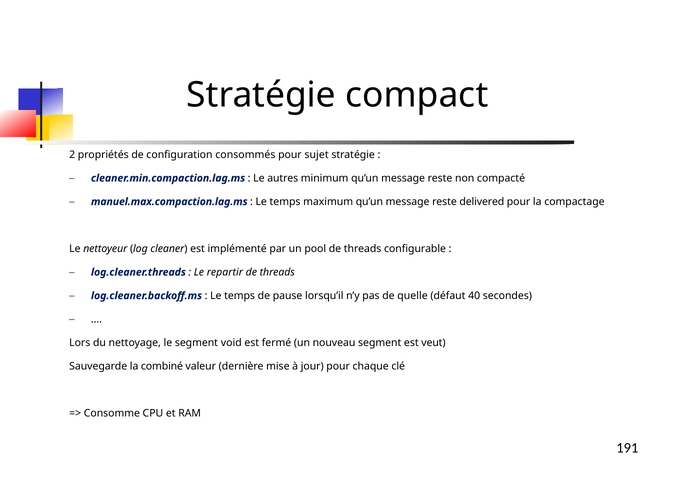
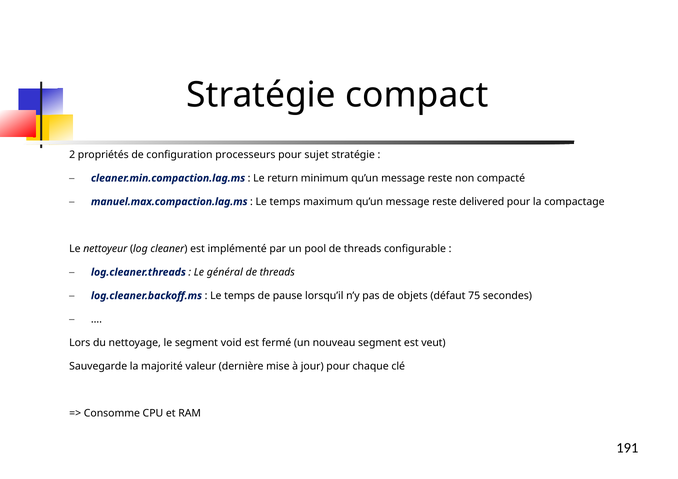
consommés: consommés -> processeurs (245, 155)
autres: autres -> return (283, 178)
repartir: repartir -> général (225, 272)
quelle: quelle -> objets (413, 296)
40: 40 -> 75 (474, 296)
combiné: combiné -> majorité (162, 367)
